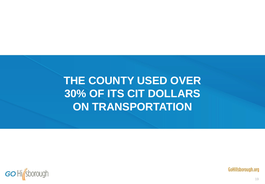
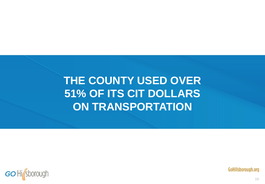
30%: 30% -> 51% (75, 93)
